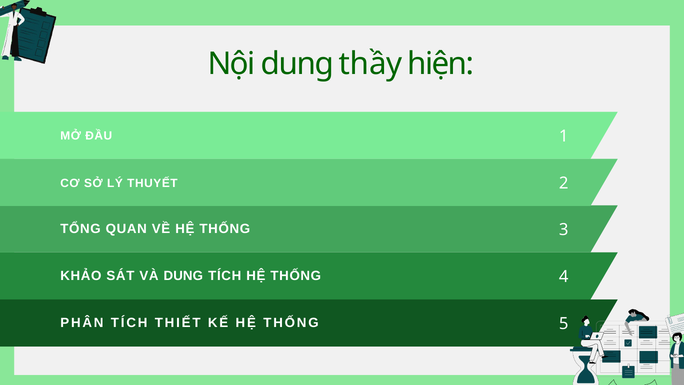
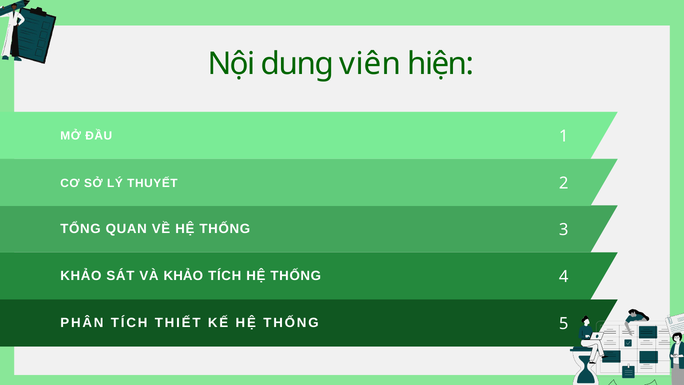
thầy: thầy -> viên (370, 64)
VÀ DUNG: DUNG -> KHẢO (183, 276)
